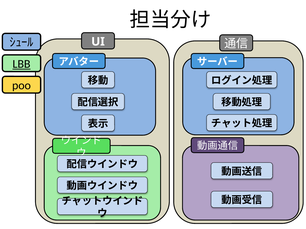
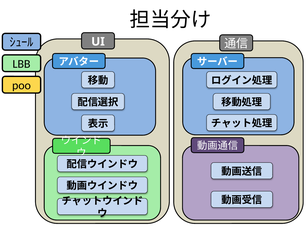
LBB underline: present -> none (21, 64)
